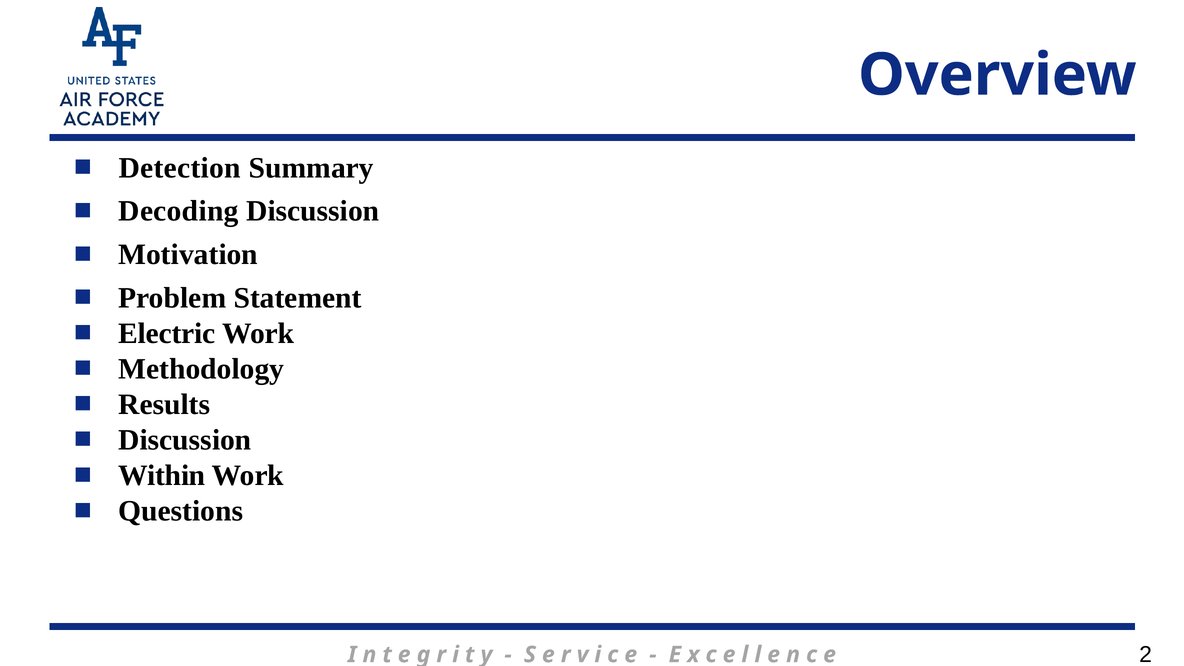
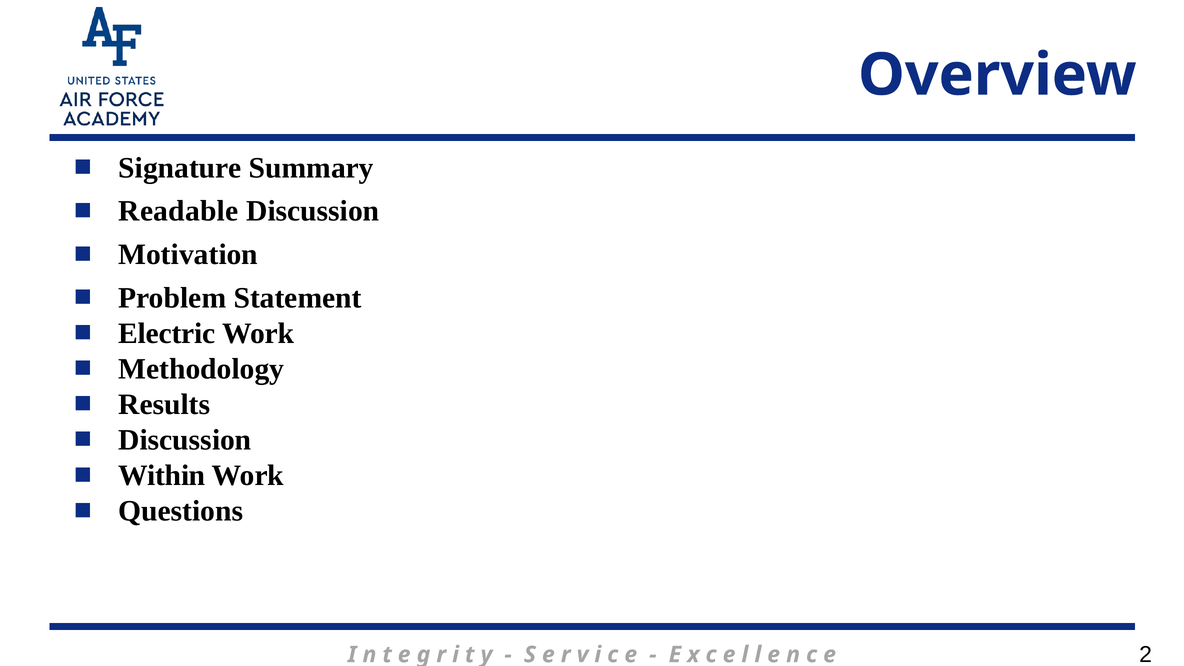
Detection: Detection -> Signature (180, 168)
Decoding: Decoding -> Readable (178, 211)
